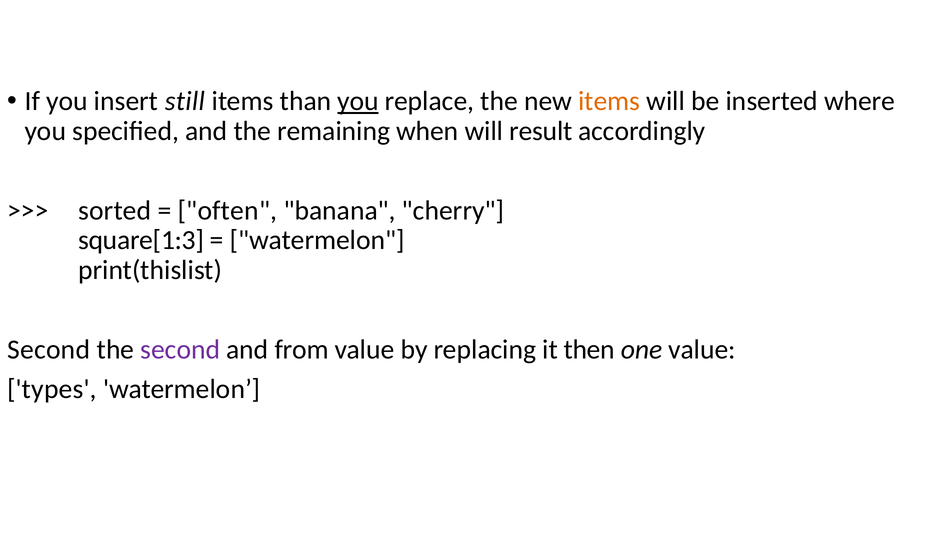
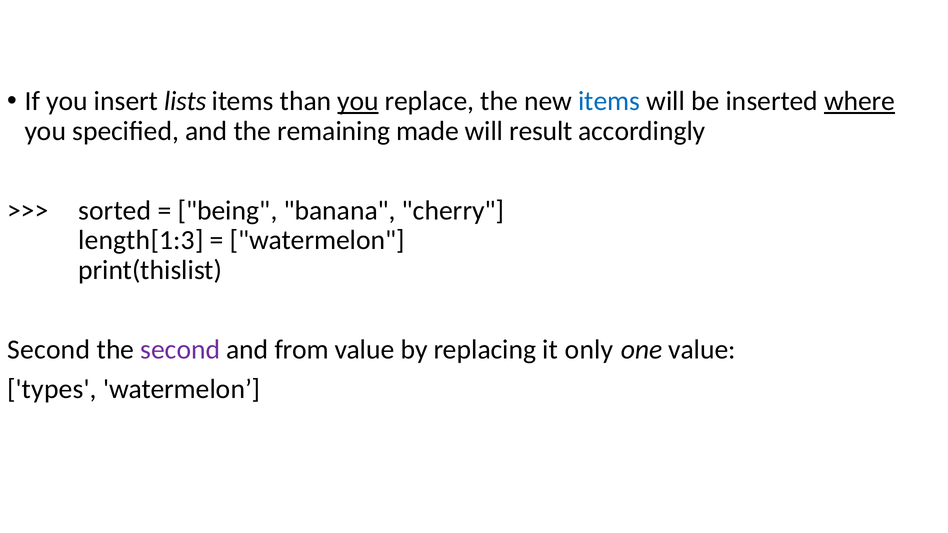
still: still -> lists (185, 101)
items colour: orange -> blue (609, 101)
where underline: none -> present (860, 101)
when: when -> made (427, 131)
often: often -> being (227, 211)
square[1:3: square[1:3 -> length[1:3 (141, 240)
then: then -> only (589, 350)
